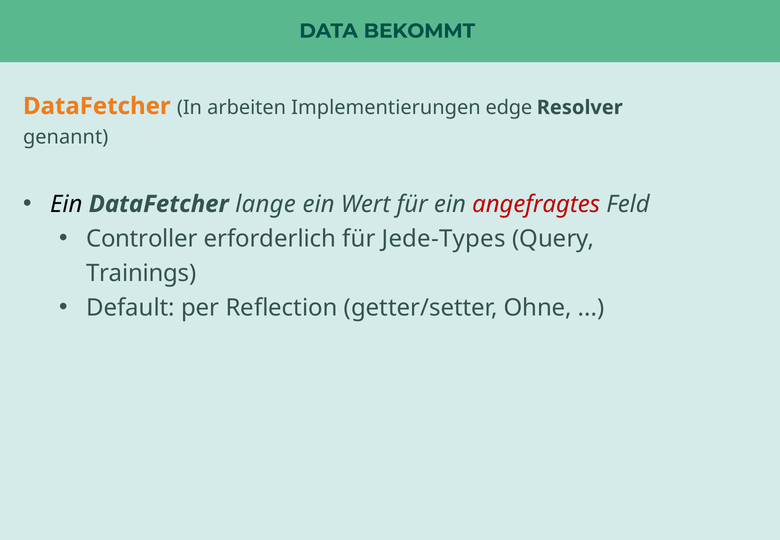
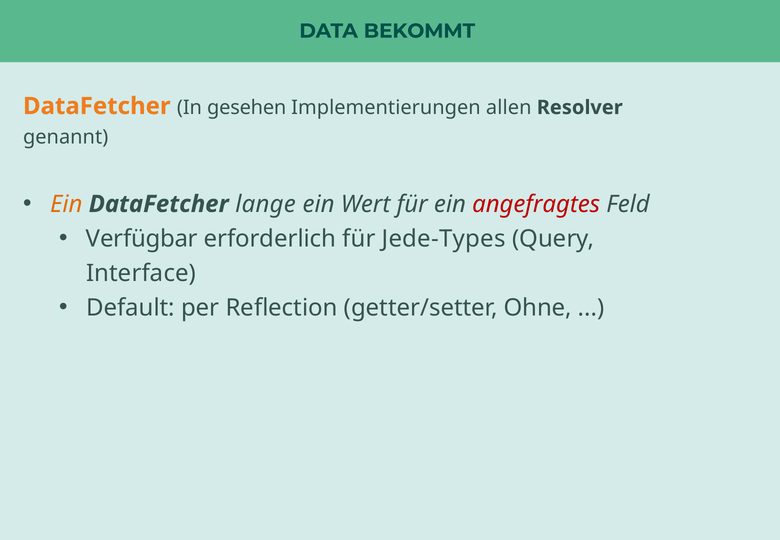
arbeiten: arbeiten -> gesehen (247, 107)
edge: edge -> allen (509, 107)
Ein colour: black -> orange (66, 204)
Controller: Controller -> Verfügbar (142, 239)
Trainings: Trainings -> Interface (141, 273)
